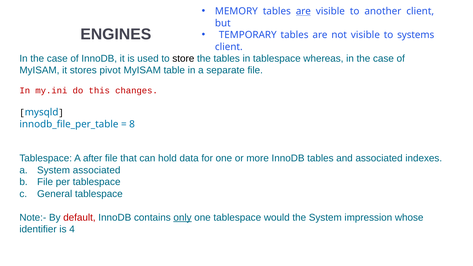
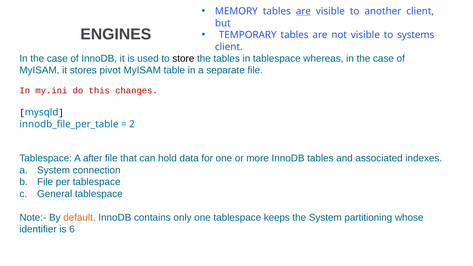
8: 8 -> 2 (132, 124)
System associated: associated -> connection (97, 170)
default colour: red -> orange (79, 217)
only underline: present -> none (183, 217)
would: would -> keeps (277, 217)
impression: impression -> partitioning (368, 217)
4: 4 -> 6 (72, 229)
